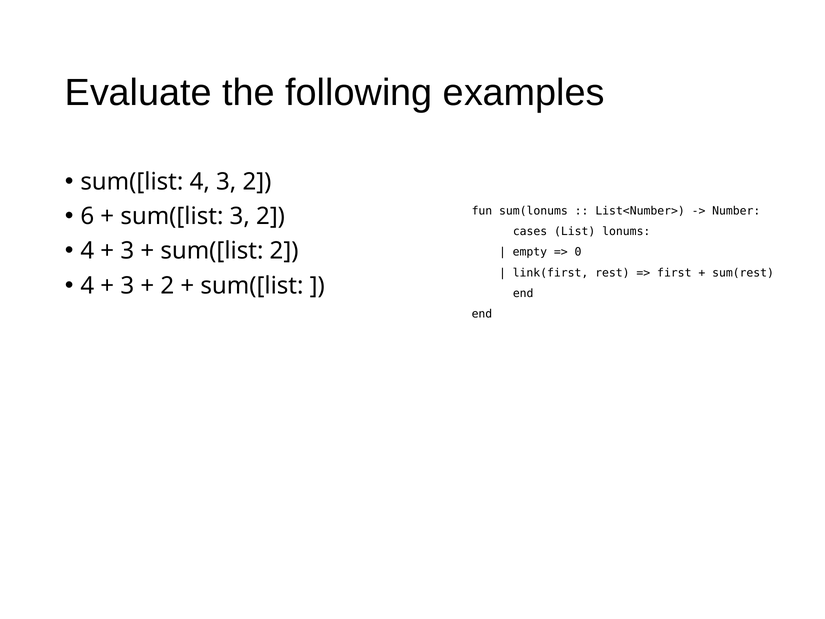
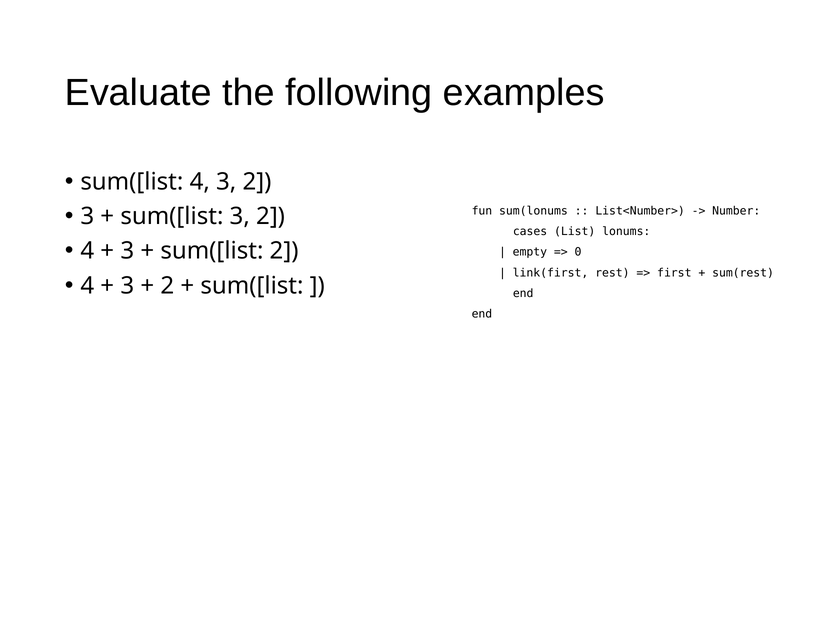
6: 6 -> 3 (87, 216)
